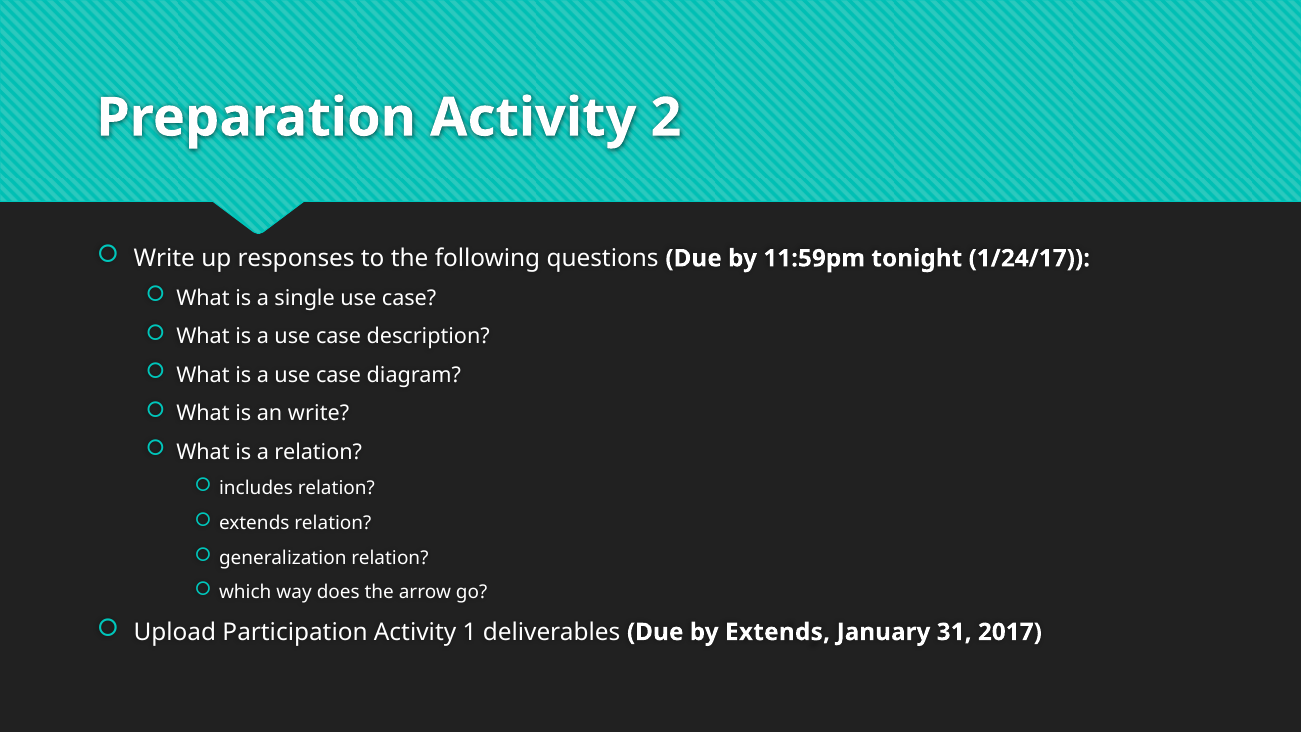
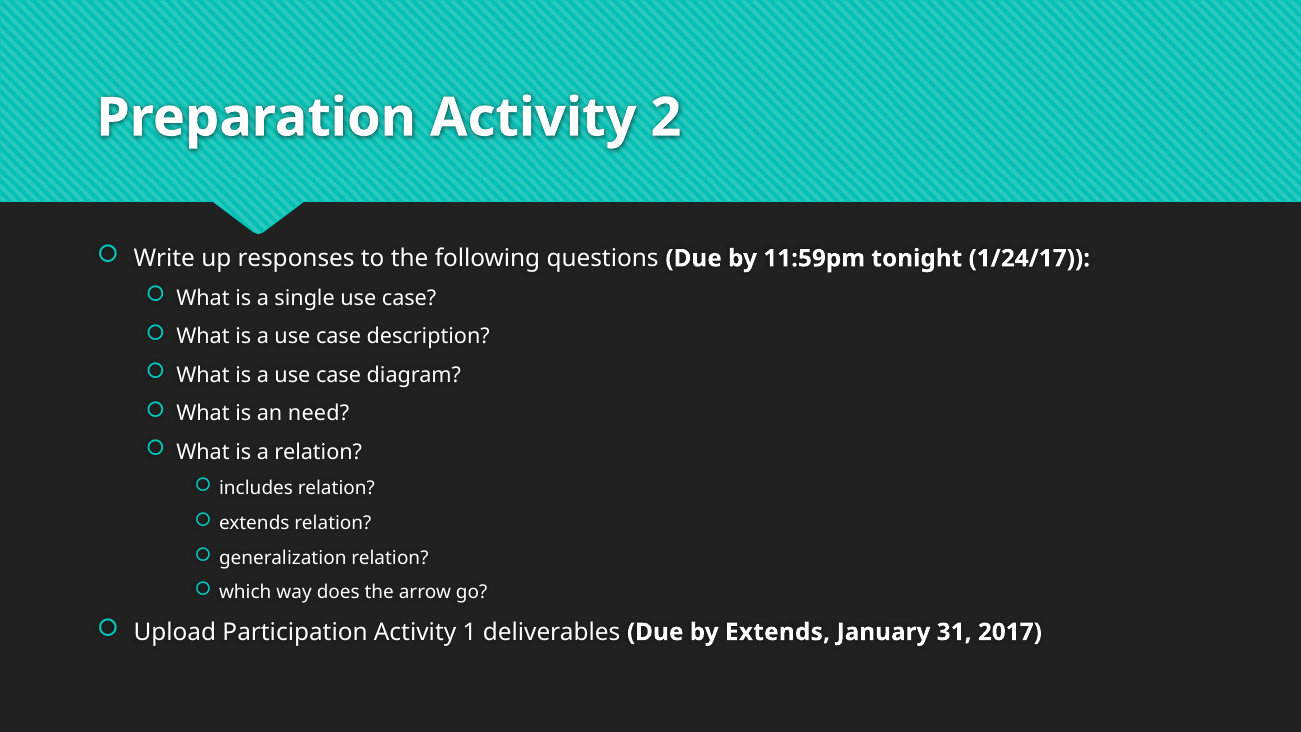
an write: write -> need (319, 414)
